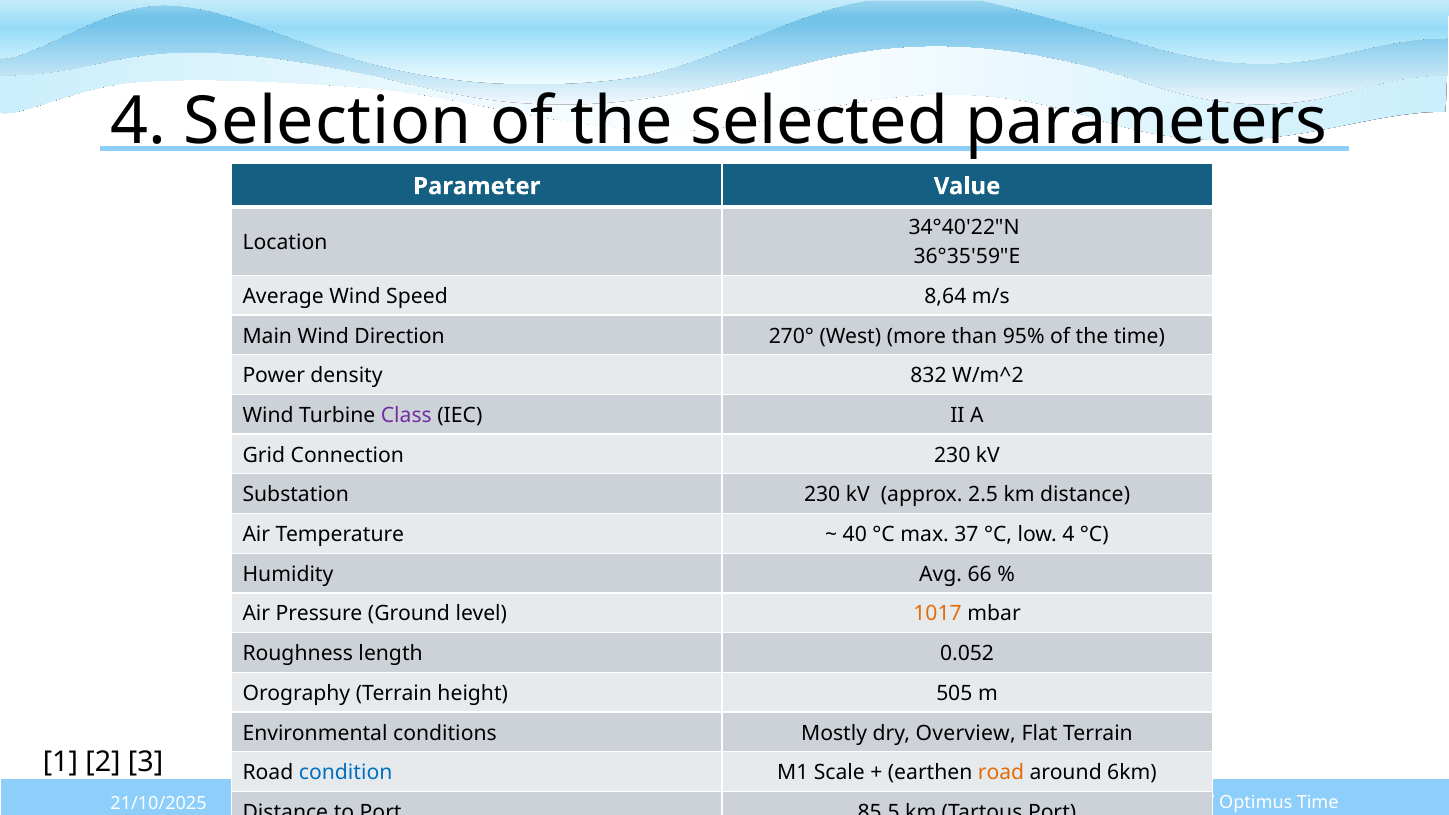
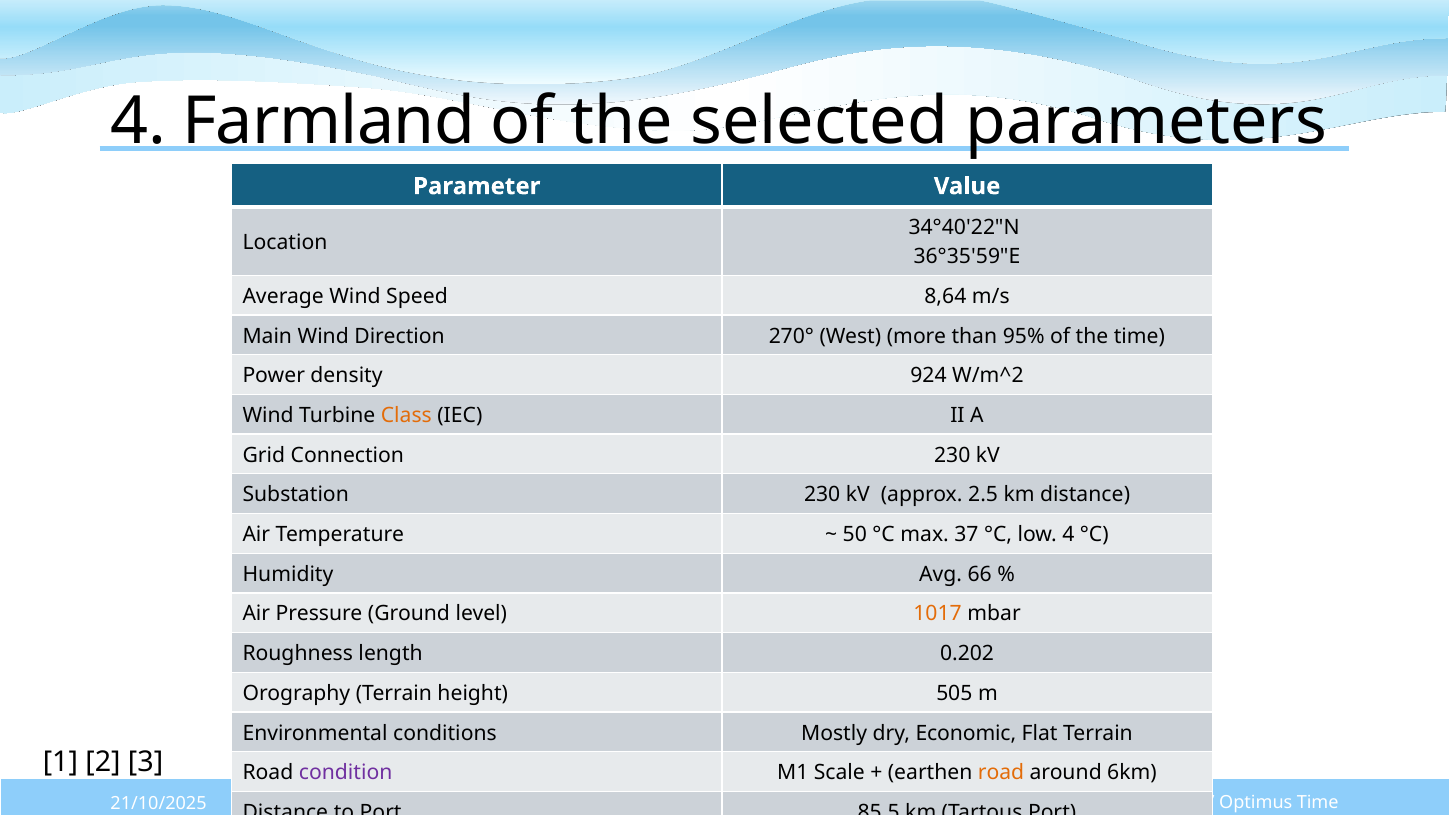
Selection: Selection -> Farmland (329, 122)
832: 832 -> 924 (929, 376)
Class colour: purple -> orange (406, 415)
40: 40 -> 50 (855, 535)
0.052: 0.052 -> 0.202 (967, 654)
Overview: Overview -> Economic (966, 733)
condition colour: blue -> purple (346, 773)
